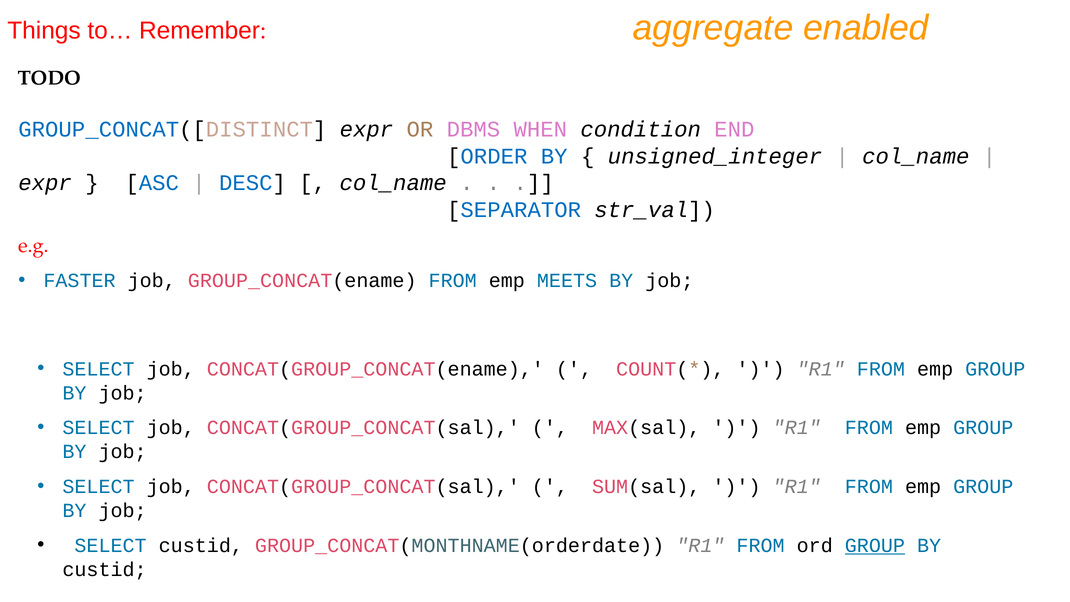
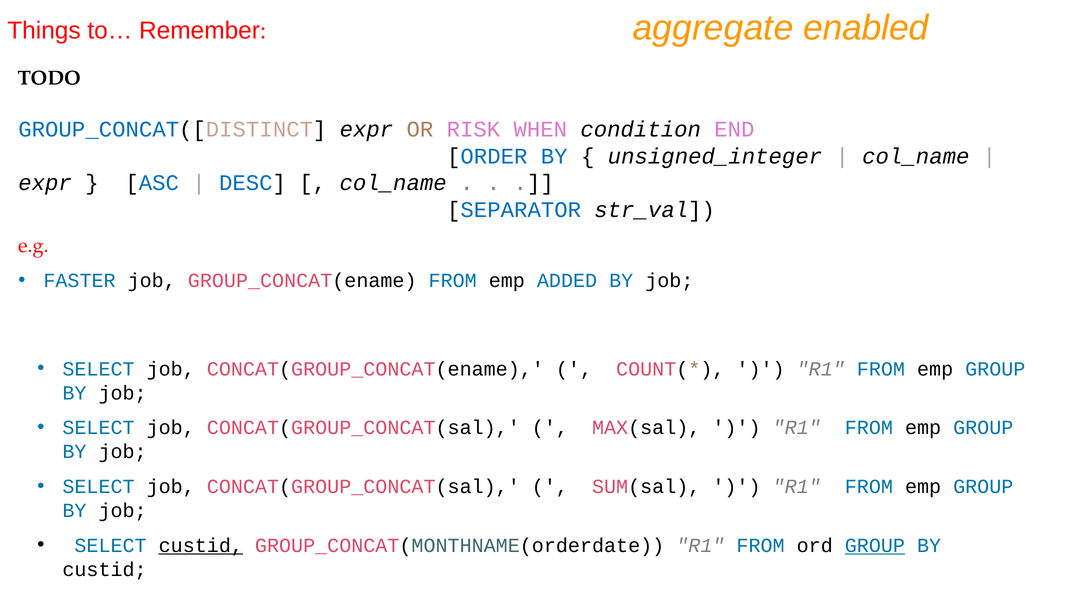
DBMS: DBMS -> RISK (473, 129)
MEETS: MEETS -> ADDED (567, 280)
custid underline: none -> present (201, 545)
